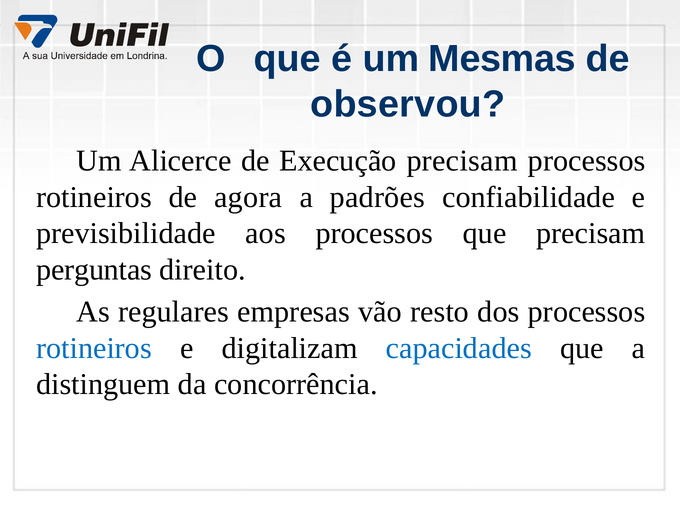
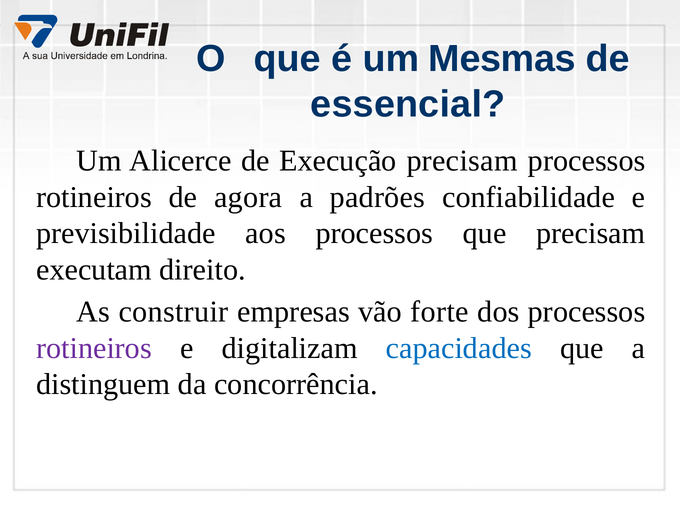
observou: observou -> essencial (408, 104)
perguntas: perguntas -> executam (94, 270)
regulares: regulares -> construir (173, 312)
resto: resto -> forte (440, 312)
rotineiros colour: blue -> purple (94, 348)
